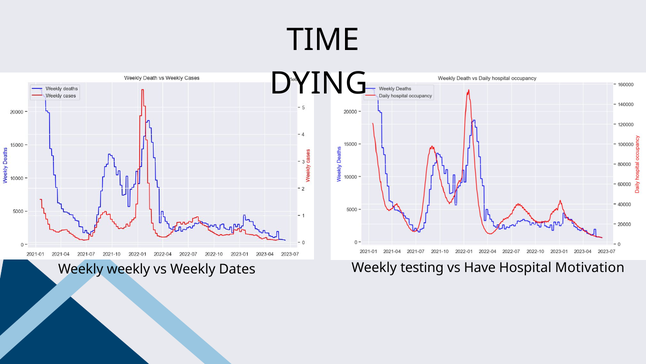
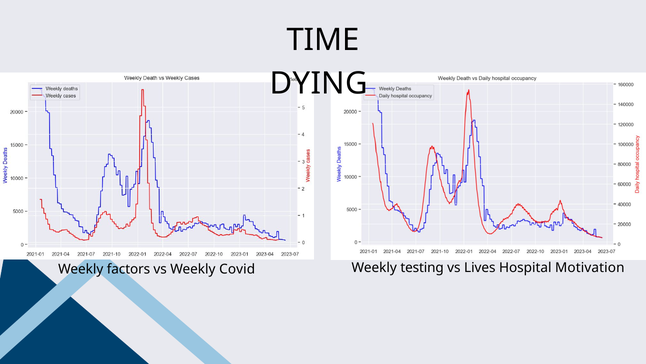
Have: Have -> Lives (480, 267)
Weekly weekly: weekly -> factors (128, 269)
Dates: Dates -> Covid (237, 269)
